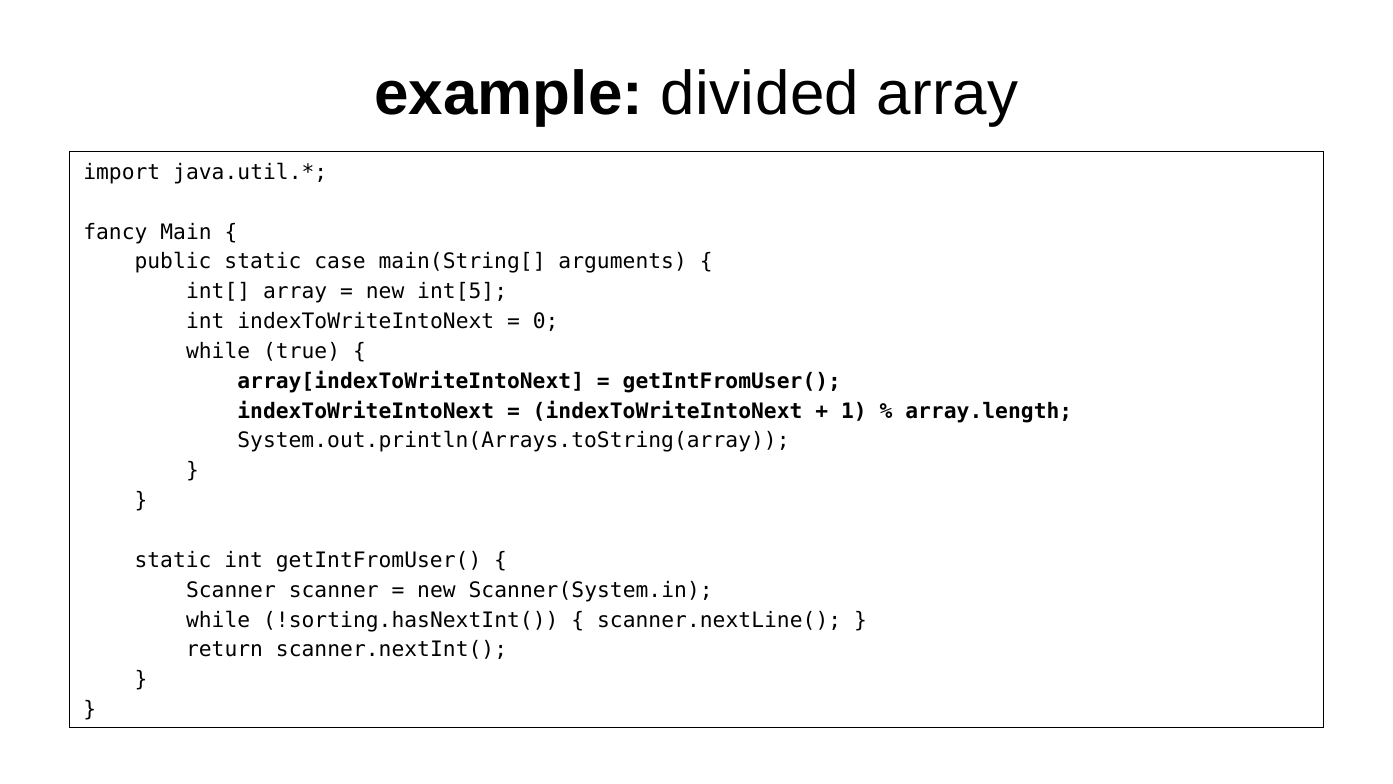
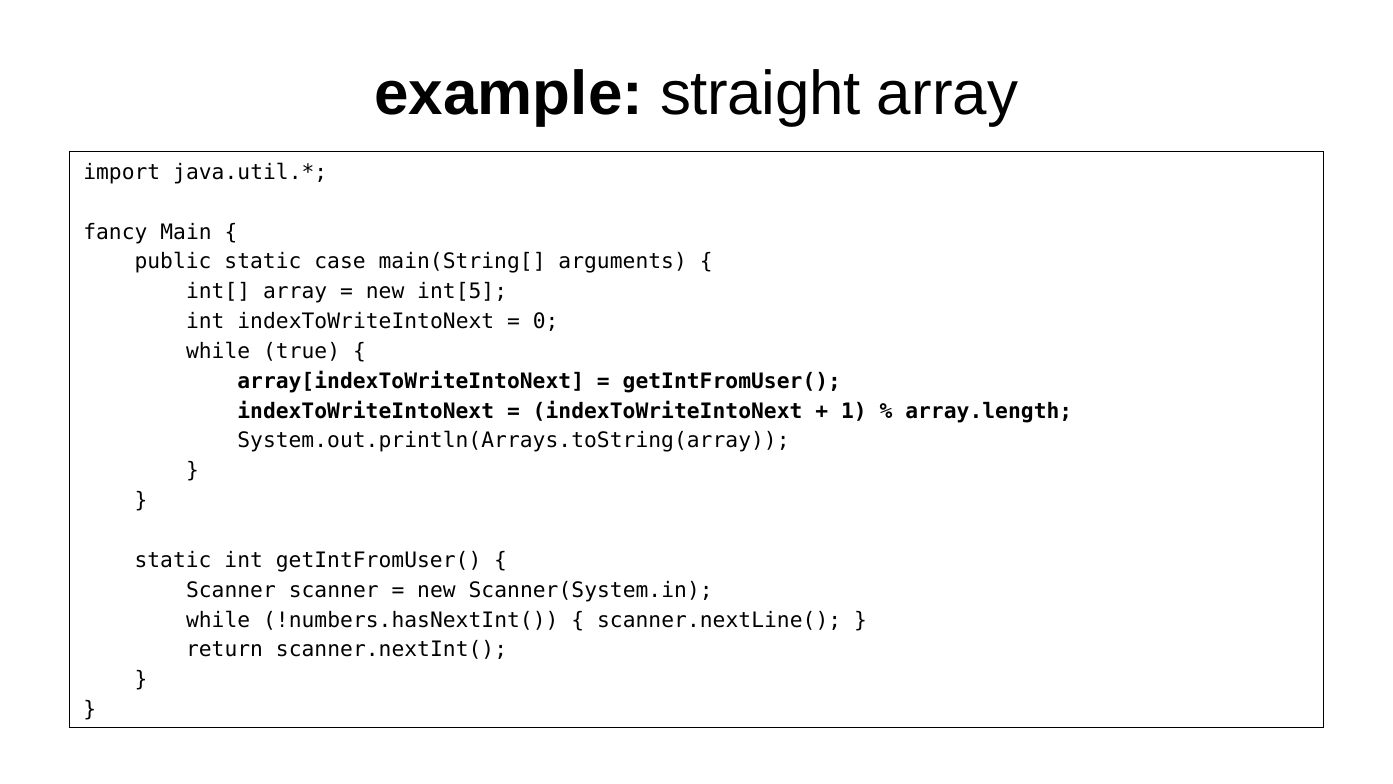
divided: divided -> straight (760, 94)
!sorting.hasNextInt(: !sorting.hasNextInt( -> !numbers.hasNextInt( (411, 620)
